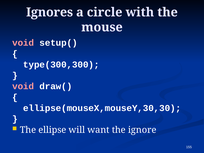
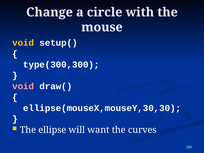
Ignores: Ignores -> Change (49, 12)
void colour: pink -> yellow (23, 43)
ignore: ignore -> curves (142, 130)
